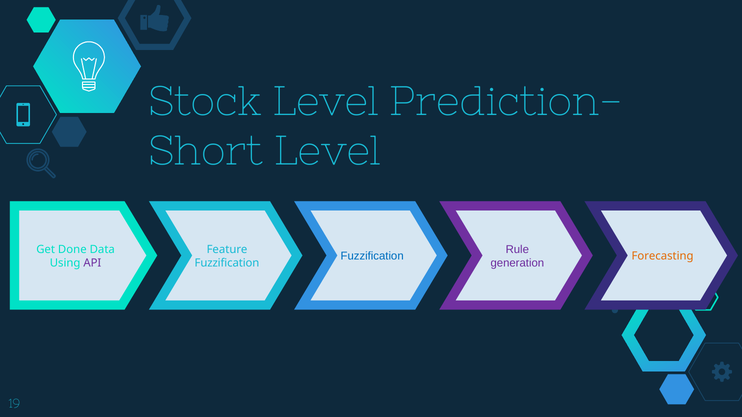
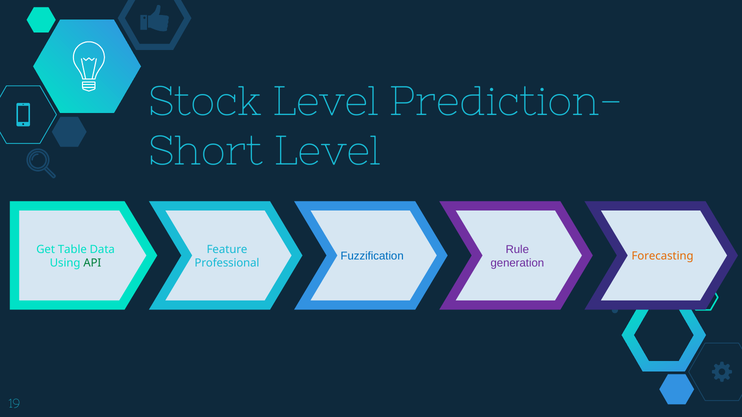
Done: Done -> Table (72, 250)
API colour: purple -> green (92, 263)
Fuzzification: Fuzzification -> Professional (227, 263)
